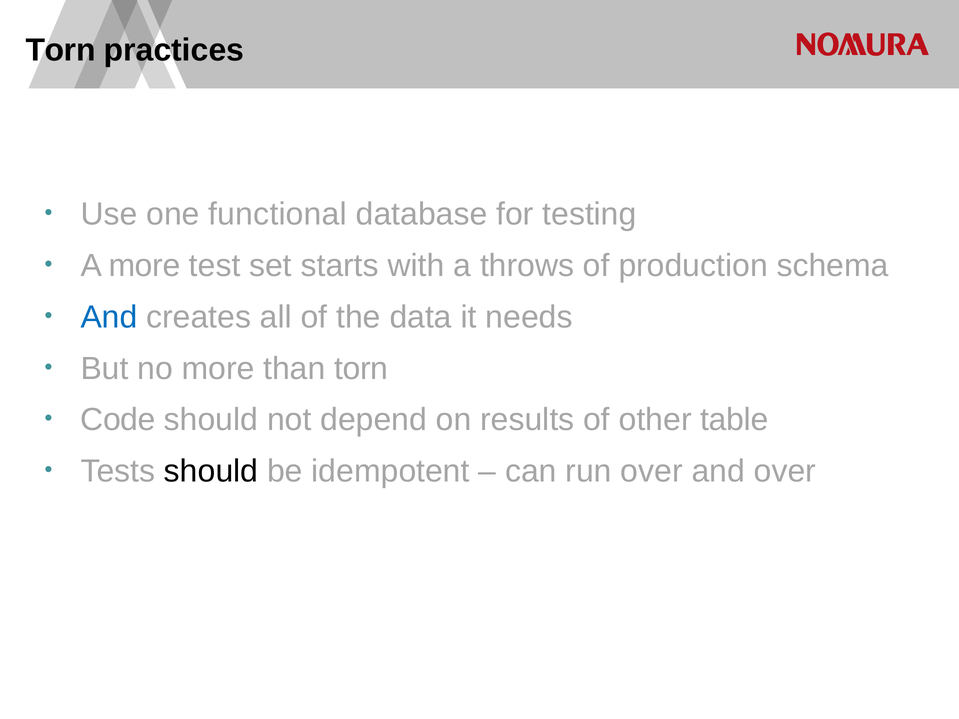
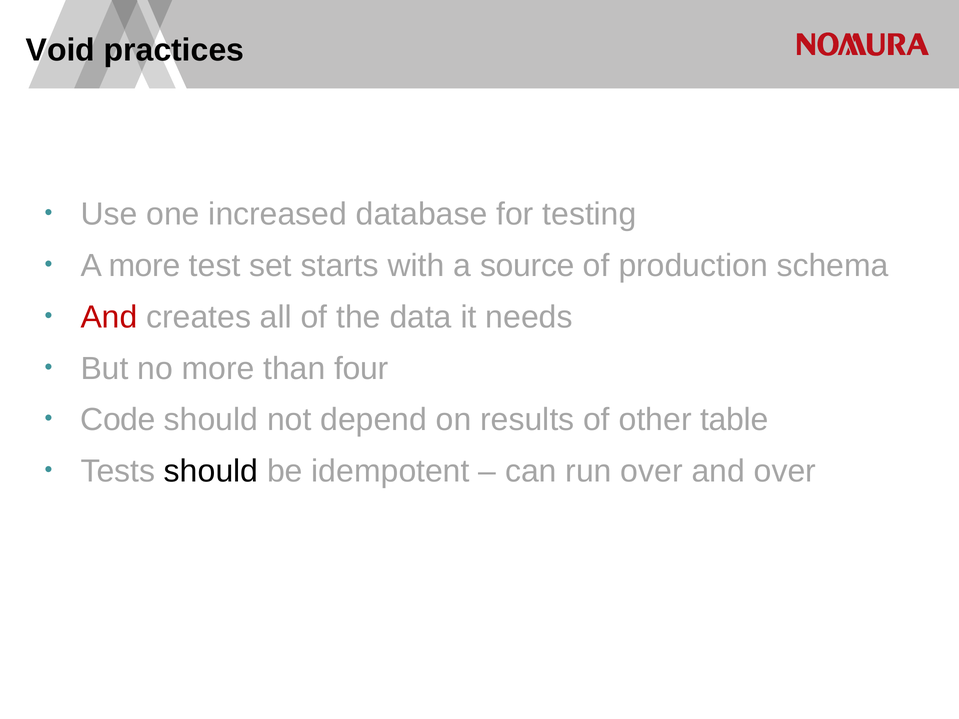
Torn: Torn -> Void (60, 50)
functional: functional -> increased (278, 214)
throws: throws -> source (527, 266)
And colour: blue -> red (109, 317)
than torn: torn -> four (361, 369)
